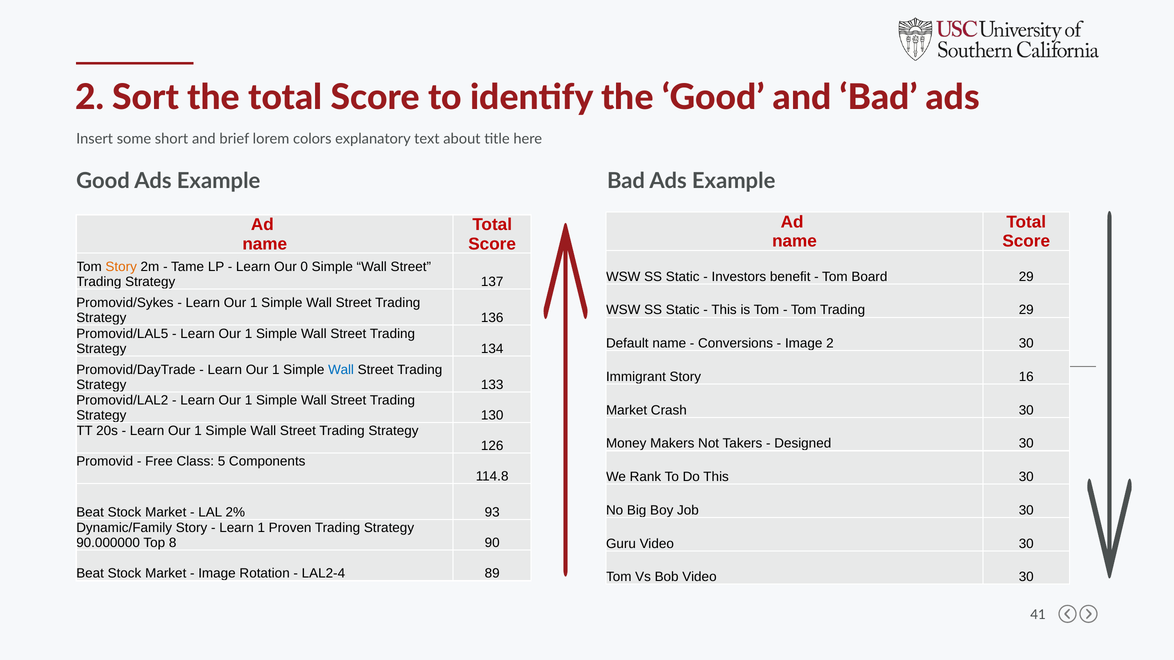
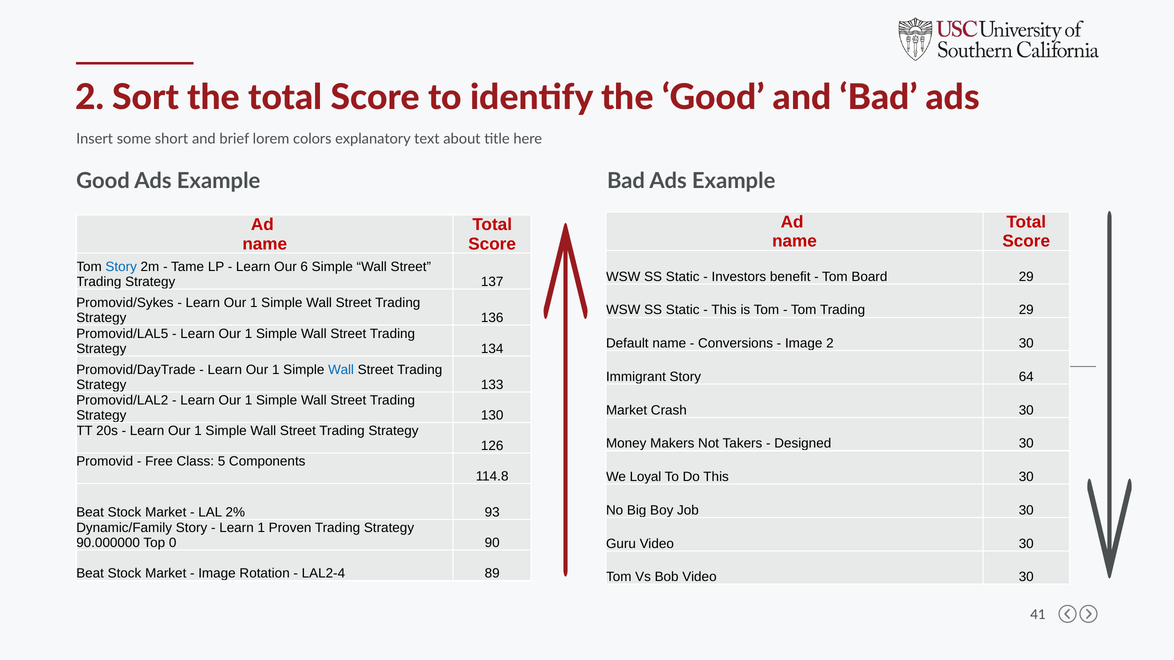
Story colour: orange -> blue (121, 267)
0: 0 -> 6 (304, 267)
16: 16 -> 64 (1026, 377)
Rank: Rank -> Loyal (645, 477)
8: 8 -> 0 (173, 543)
